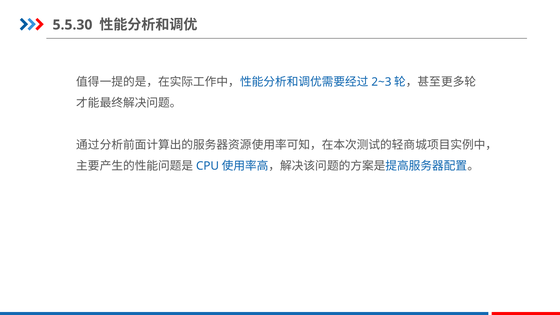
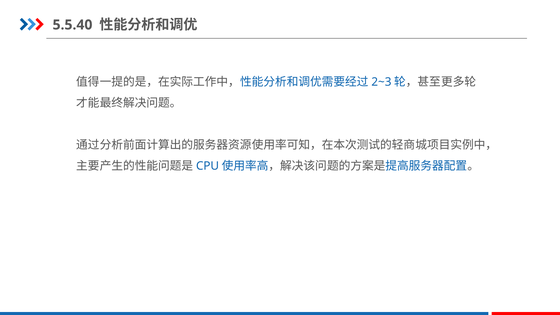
5.5.30: 5.5.30 -> 5.5.40 (72, 25)
